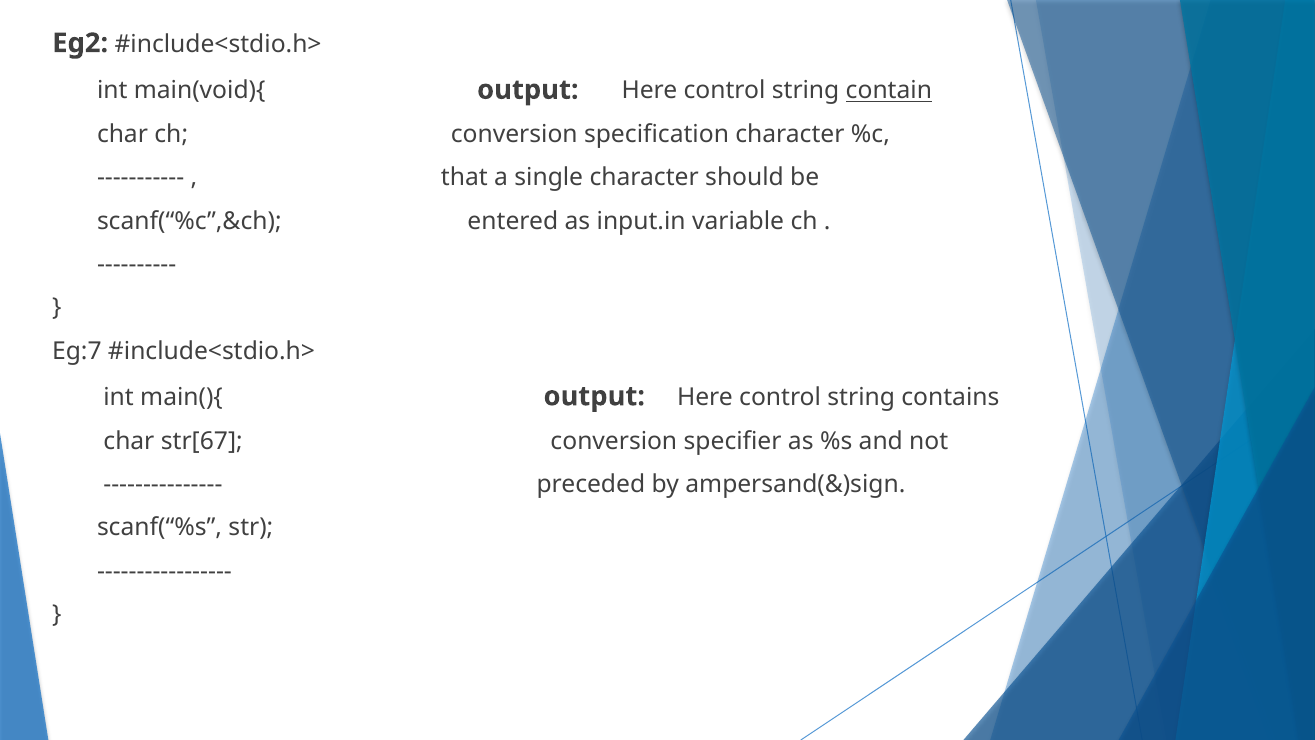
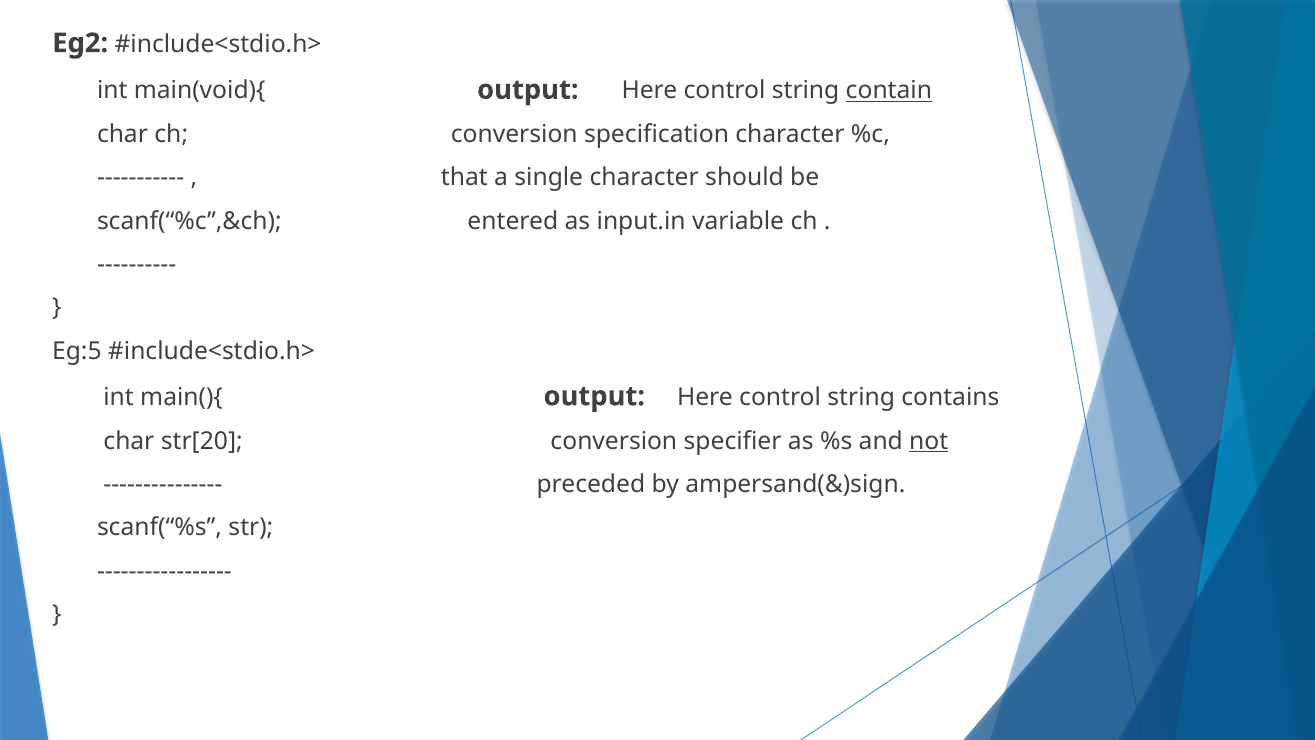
Eg:7: Eg:7 -> Eg:5 (77, 351)
str[67: str[67 -> str[20 (202, 441)
not underline: none -> present (929, 441)
